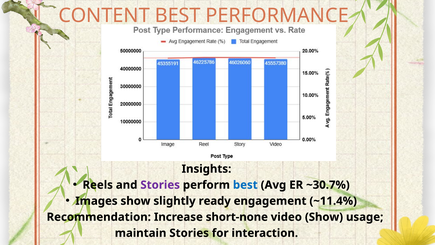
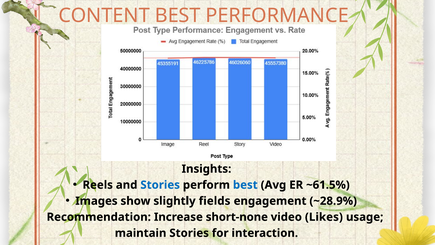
Stories colour: purple -> blue (160, 185)
~30.7%: ~30.7% -> ~61.5% (328, 185)
ready: ready -> fields (215, 201)
~11.4%: ~11.4% -> ~28.9% (333, 201)
video Show: Show -> Likes (324, 217)
